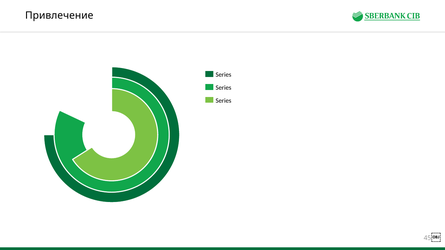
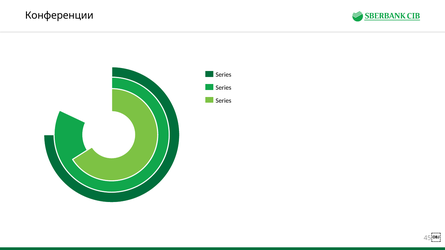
Привлечение: Привлечение -> Конференции (59, 16)
